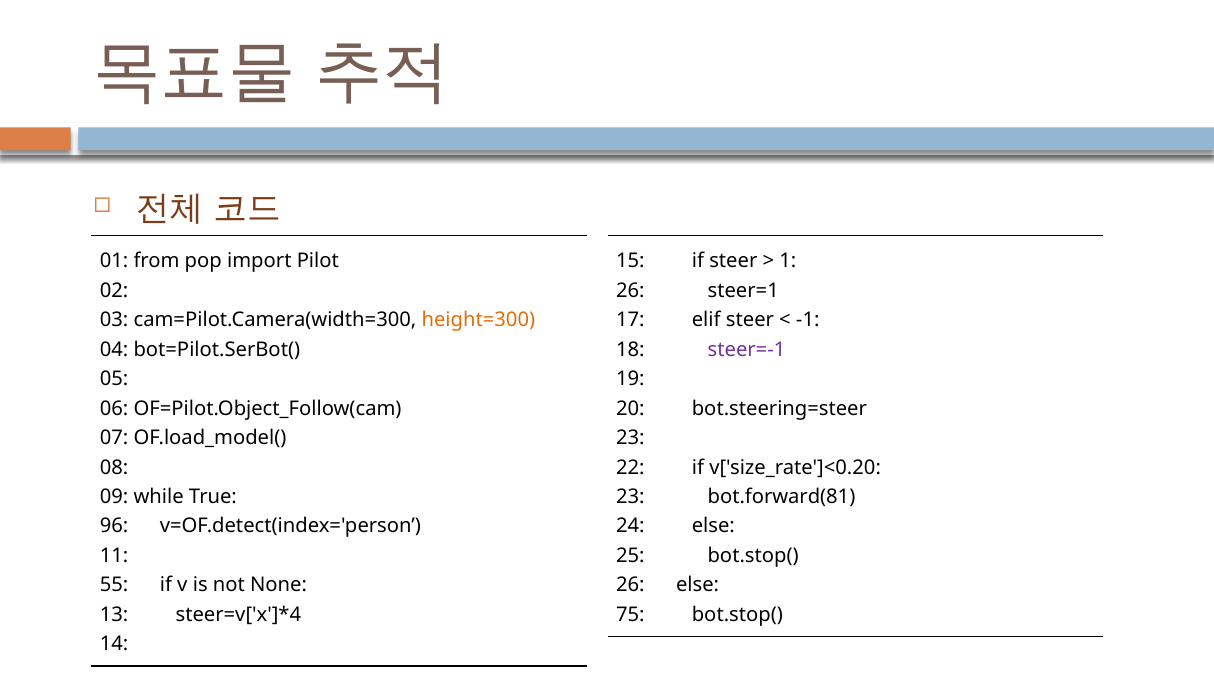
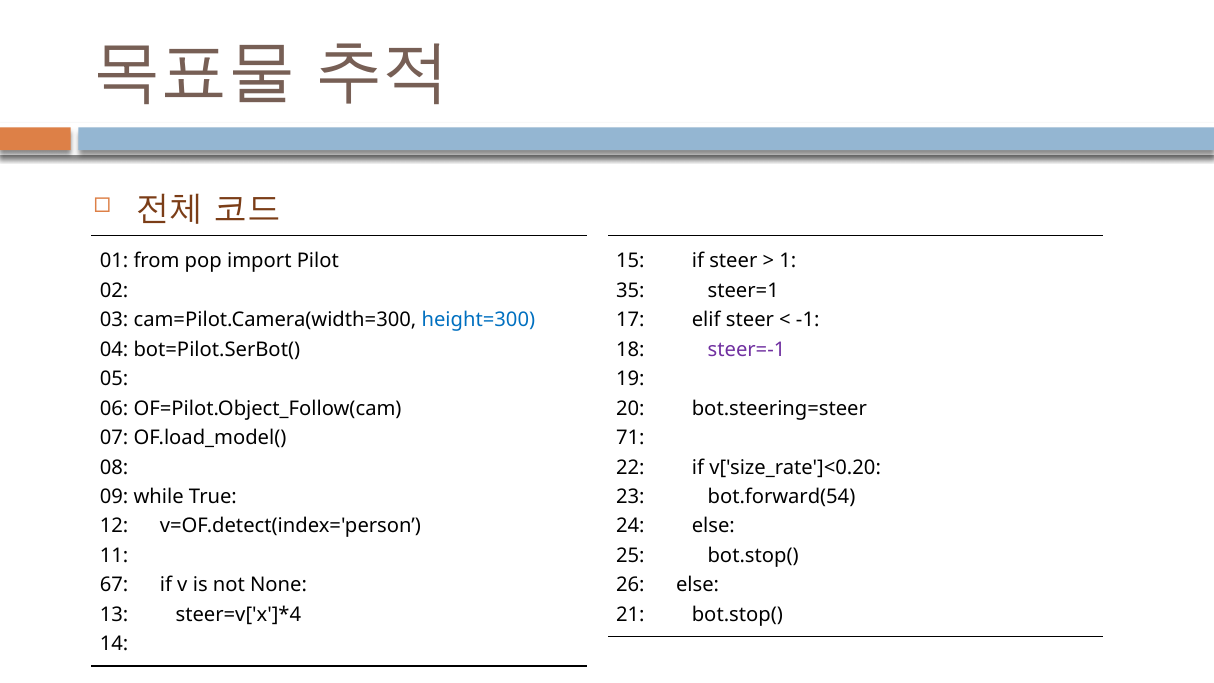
26: 26 -> 35 (630, 291)
height=300 colour: orange -> blue (478, 320)
23: 23 -> 71 (630, 438)
bot.forward(81: bot.forward(81 -> bot.forward(54 (781, 497)
96: 96 -> 12 (114, 526)
55: 55 -> 67 (114, 585)
75: 75 -> 21 (630, 615)
